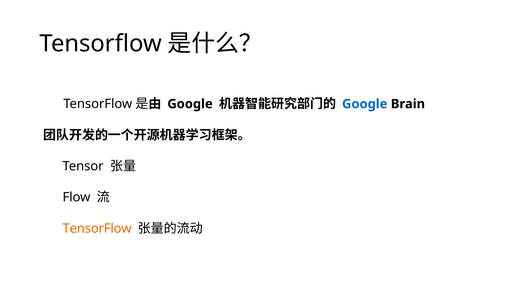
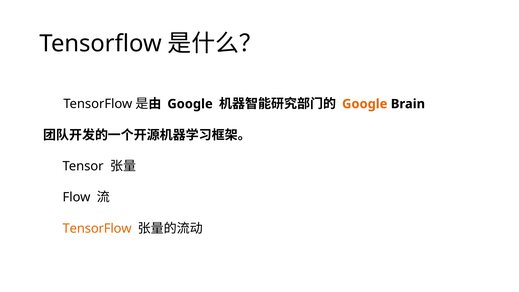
Google colour: blue -> orange (365, 104)
